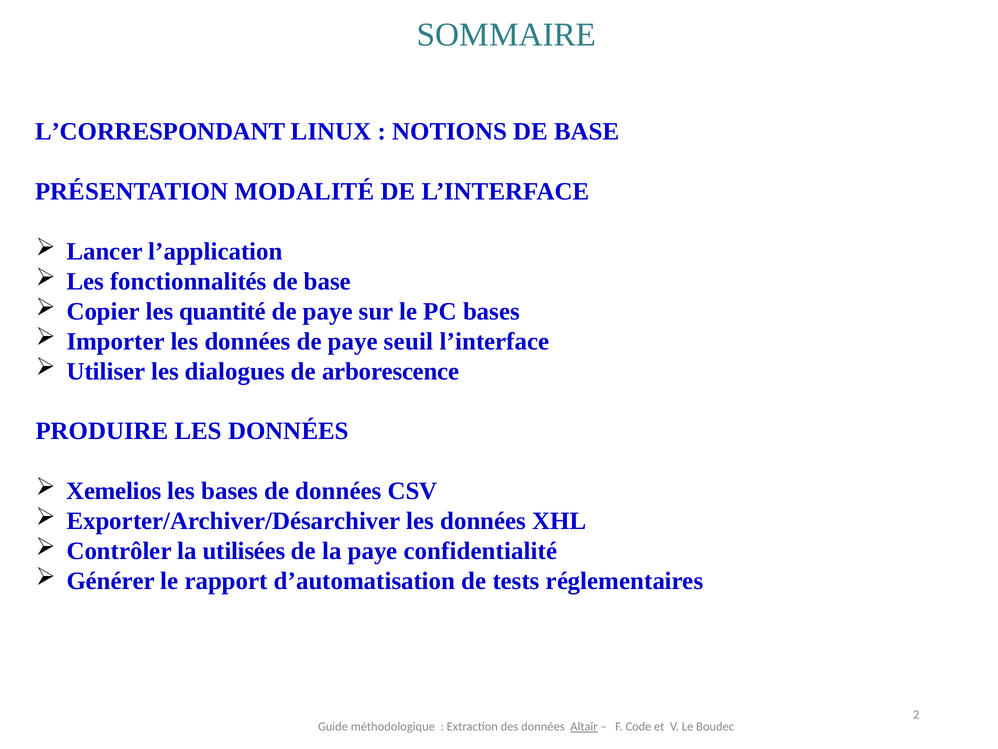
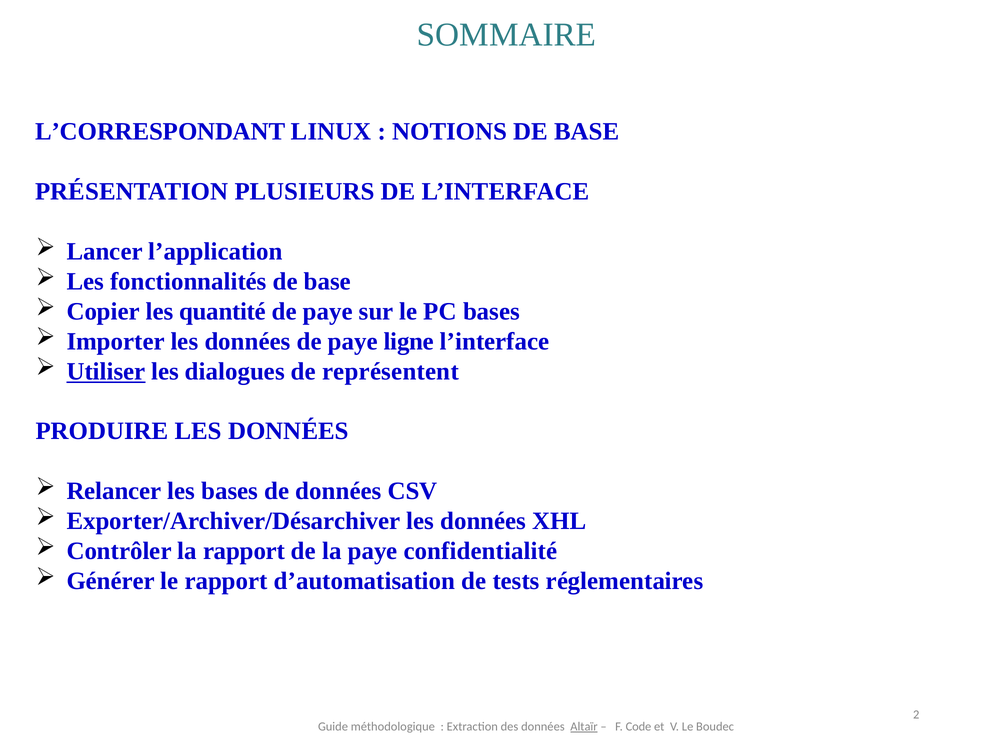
MODALITÉ: MODALITÉ -> PLUSIEURS (305, 191)
seuil: seuil -> ligne (409, 341)
Utiliser underline: none -> present (106, 371)
arborescence: arborescence -> représentent (390, 371)
Xemelios: Xemelios -> Relancer (114, 491)
la utilisées: utilisées -> rapport (244, 551)
